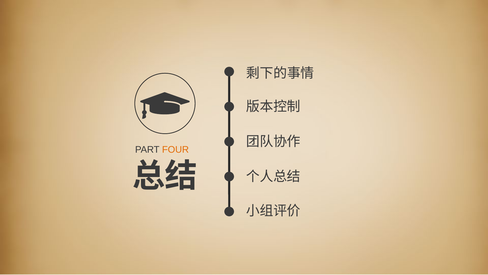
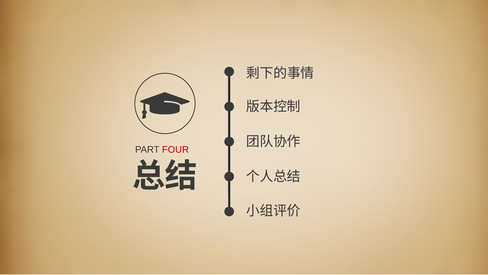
FOUR colour: orange -> red (175, 149)
